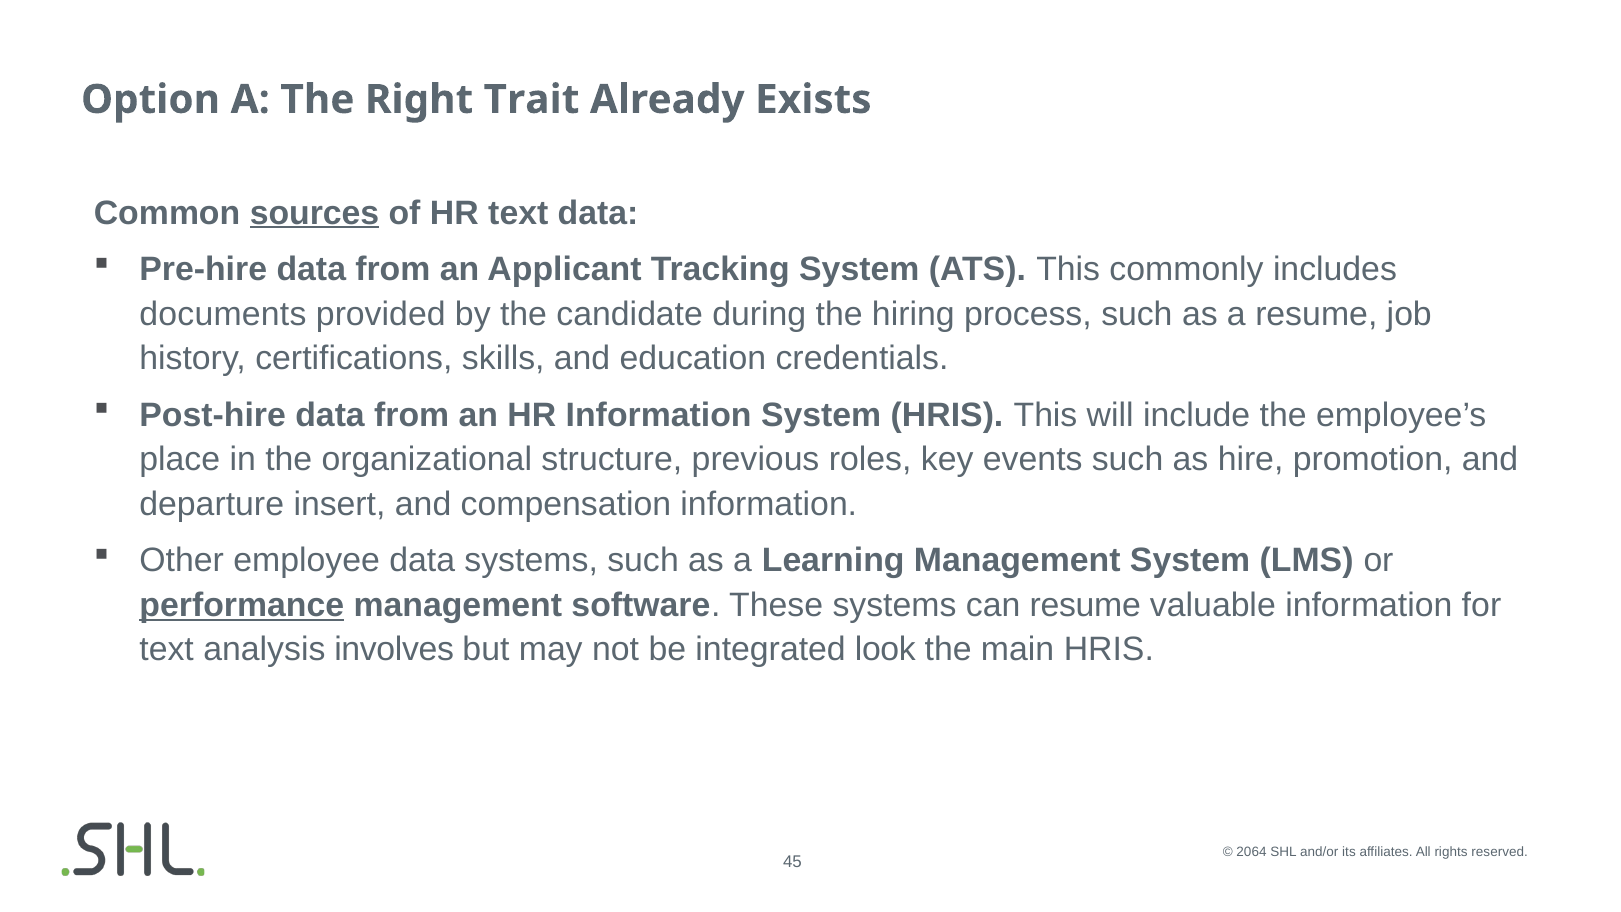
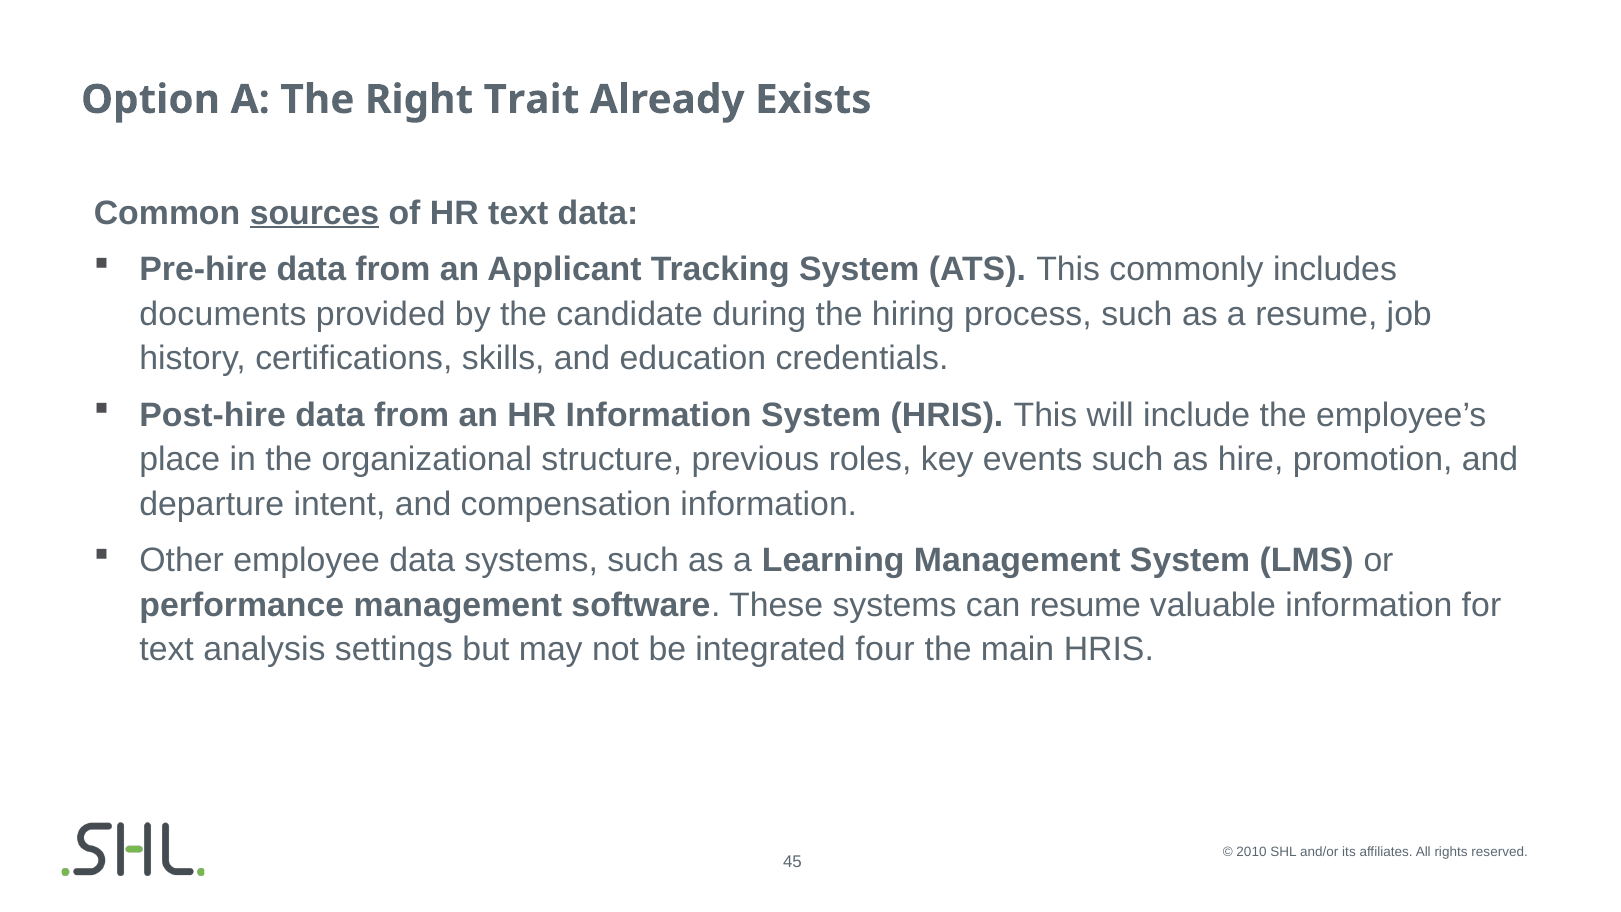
insert: insert -> intent (339, 504)
performance underline: present -> none (242, 605)
involves: involves -> settings (394, 649)
look: look -> four (885, 649)
2064: 2064 -> 2010 (1252, 852)
